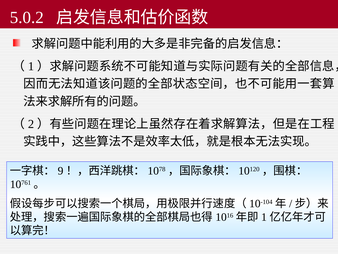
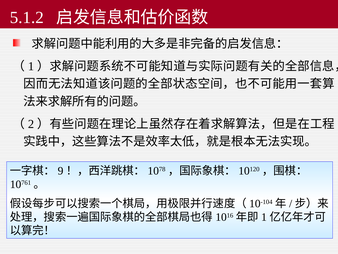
5.0.2: 5.0.2 -> 5.1.2 (27, 18)
